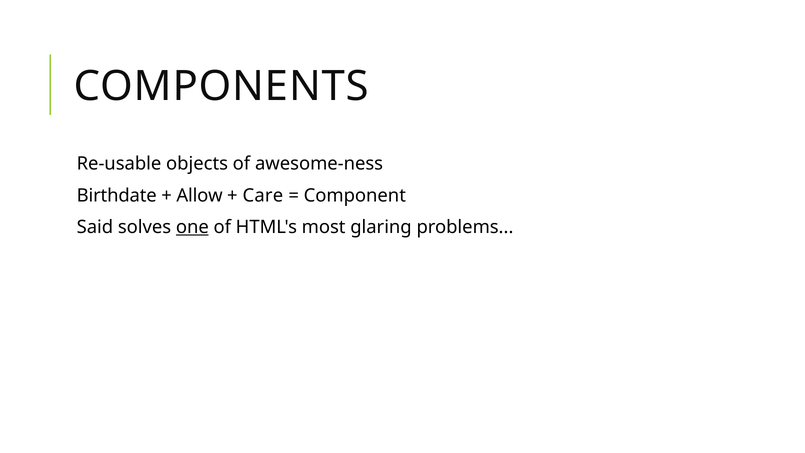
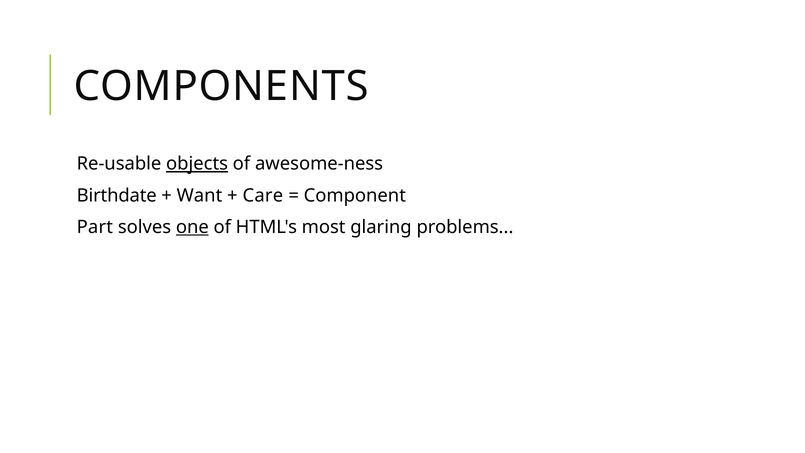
objects underline: none -> present (197, 164)
Allow: Allow -> Want (199, 195)
Said: Said -> Part (95, 227)
